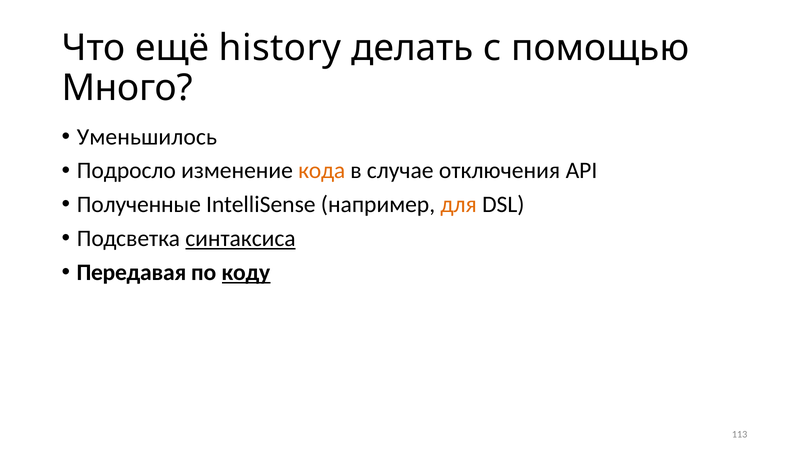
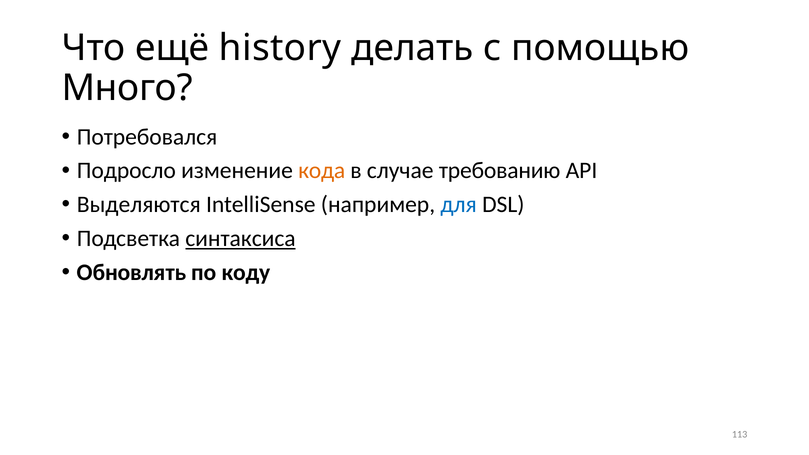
Уменьшилось: Уменьшилось -> Потребовался (147, 137)
отключения: отключения -> требованию (500, 171)
Полученные: Полученные -> Выделяются (139, 205)
для colour: orange -> blue (459, 205)
Передавая: Передавая -> Обновлять (132, 272)
коду underline: present -> none (246, 272)
